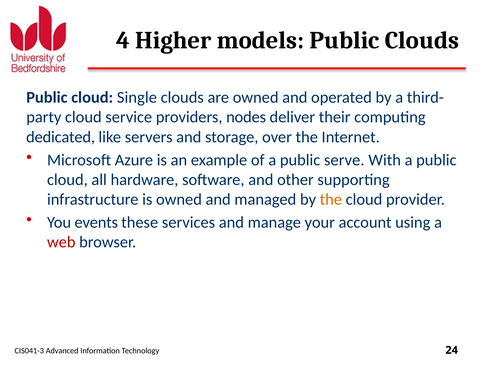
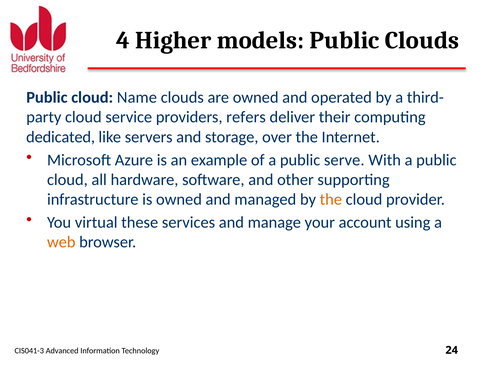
Single: Single -> Name (137, 97)
nodes: nodes -> refers (246, 117)
events: events -> virtual (96, 222)
web colour: red -> orange (61, 242)
